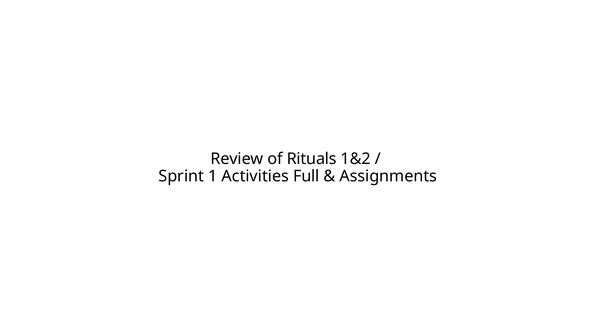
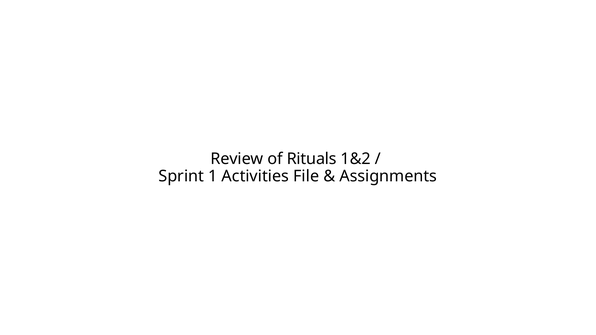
Full: Full -> File (306, 176)
